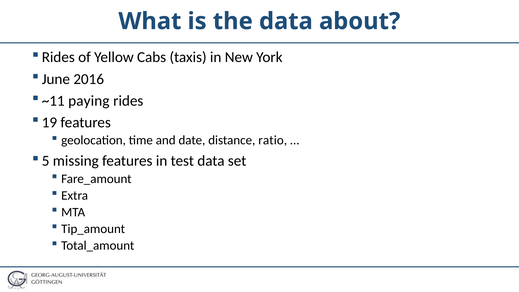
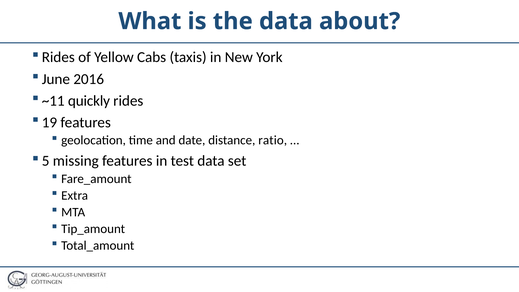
paying: paying -> quickly (89, 101)
